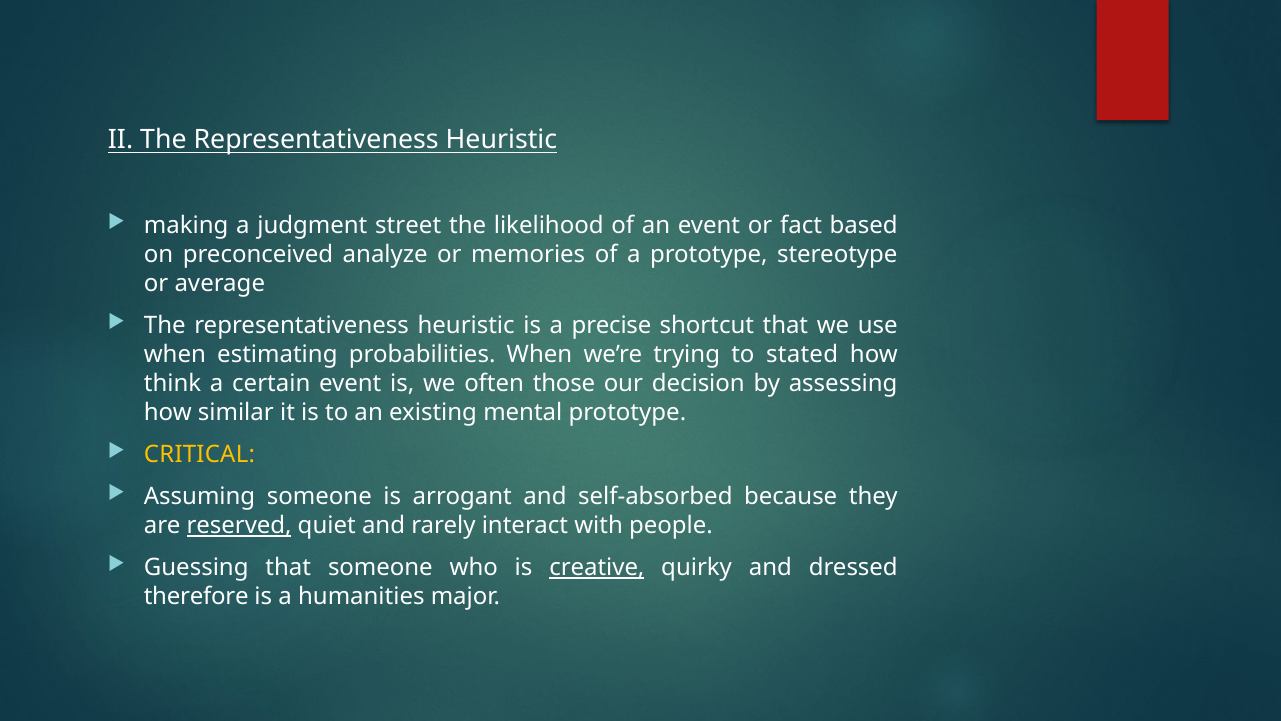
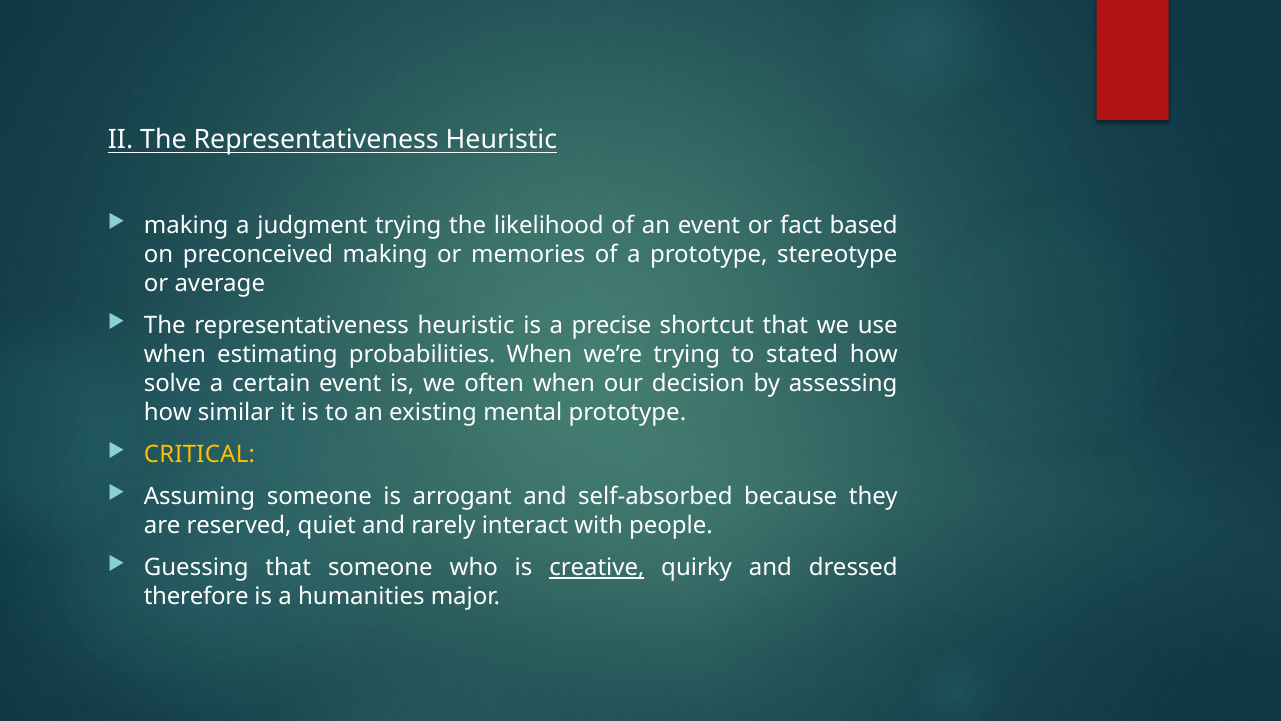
judgment street: street -> trying (408, 226)
preconceived analyze: analyze -> making (385, 255)
think: think -> solve (173, 383)
often those: those -> when (564, 383)
reserved underline: present -> none (239, 525)
